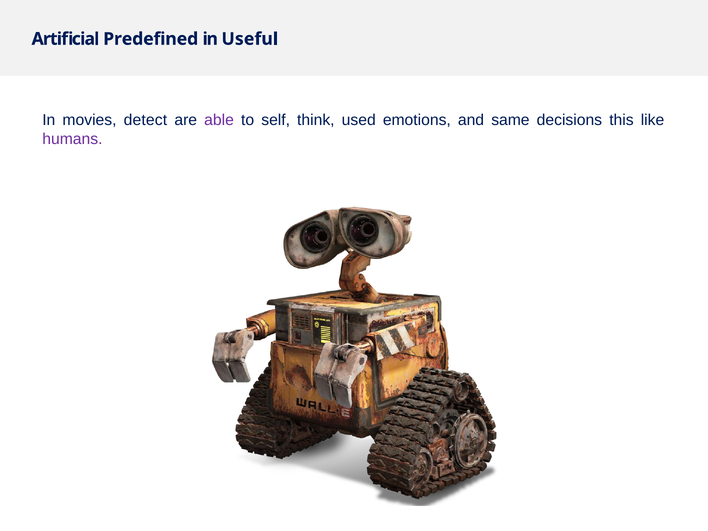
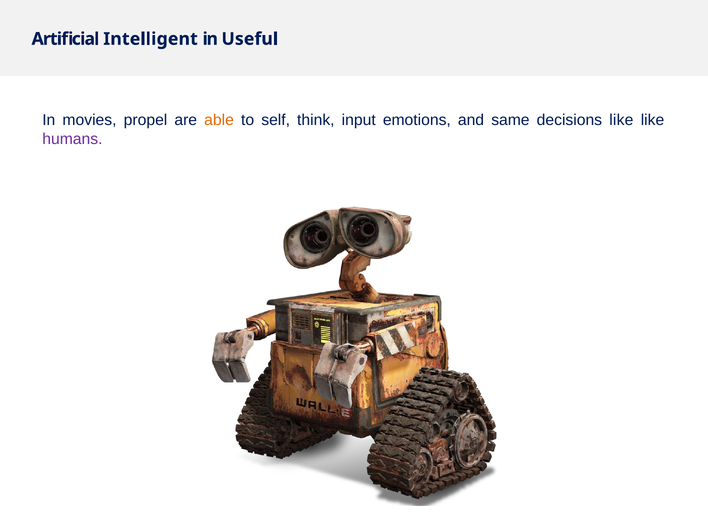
Predefined: Predefined -> Intelligent (151, 39)
detect: detect -> propel (146, 120)
able colour: purple -> orange (219, 120)
used: used -> input (359, 120)
decisions this: this -> like (621, 120)
